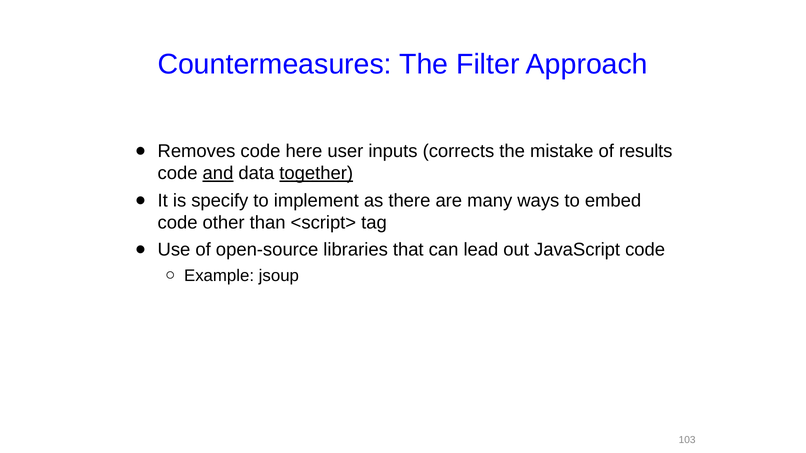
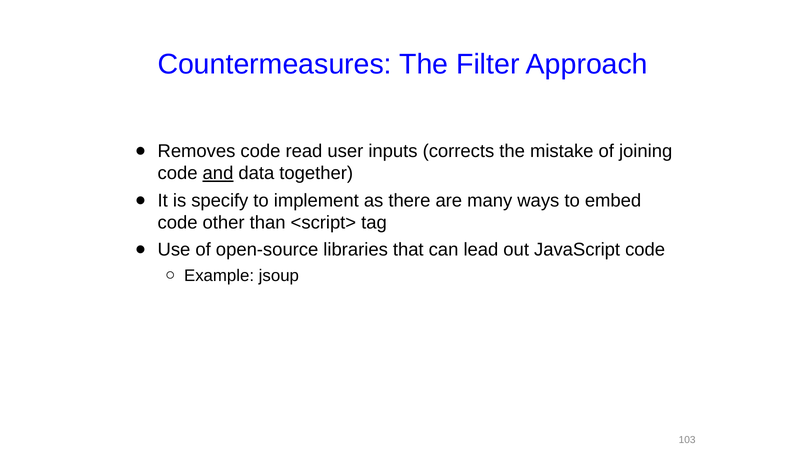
here: here -> read (304, 151)
results: results -> joining (646, 151)
together underline: present -> none (316, 173)
